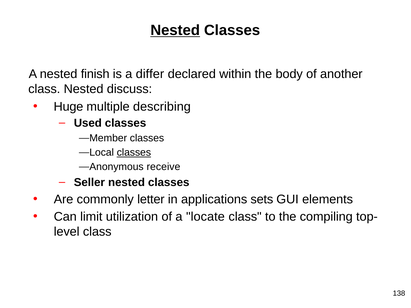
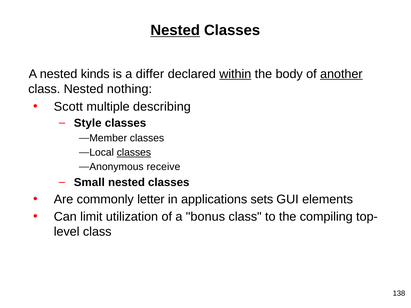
finish: finish -> kinds (95, 74)
within underline: none -> present (235, 74)
another underline: none -> present (341, 74)
discuss: discuss -> nothing (129, 89)
Huge: Huge -> Scott (68, 107)
Used: Used -> Style (88, 123)
Seller: Seller -> Small (89, 182)
locate: locate -> bonus (205, 217)
